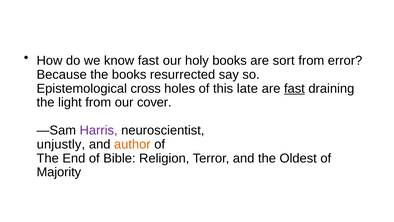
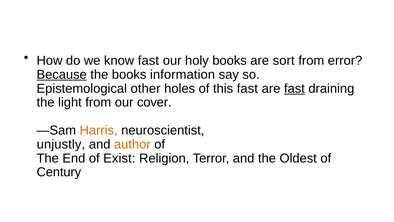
Because underline: none -> present (62, 74)
resurrected: resurrected -> information (183, 74)
cross: cross -> other (146, 88)
this late: late -> fast (247, 88)
Harris colour: purple -> orange (99, 130)
Bible: Bible -> Exist (119, 158)
Majority: Majority -> Century (59, 172)
